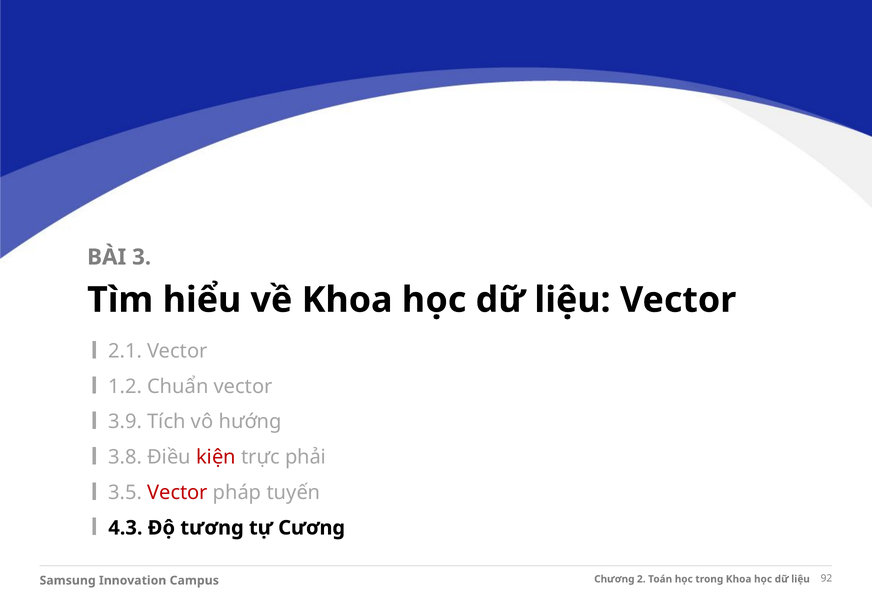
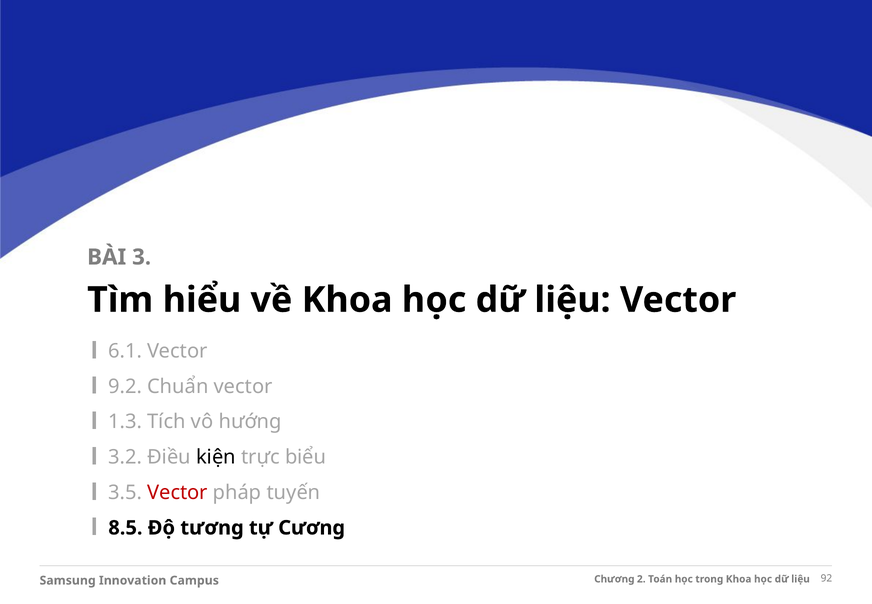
2.1: 2.1 -> 6.1 (125, 351)
1.2: 1.2 -> 9.2 (125, 386)
3.9: 3.9 -> 1.3 (125, 422)
3.8: 3.8 -> 3.2 (125, 457)
kiện colour: red -> black (216, 457)
phải: phải -> biểu (306, 457)
4.3: 4.3 -> 8.5 (125, 528)
